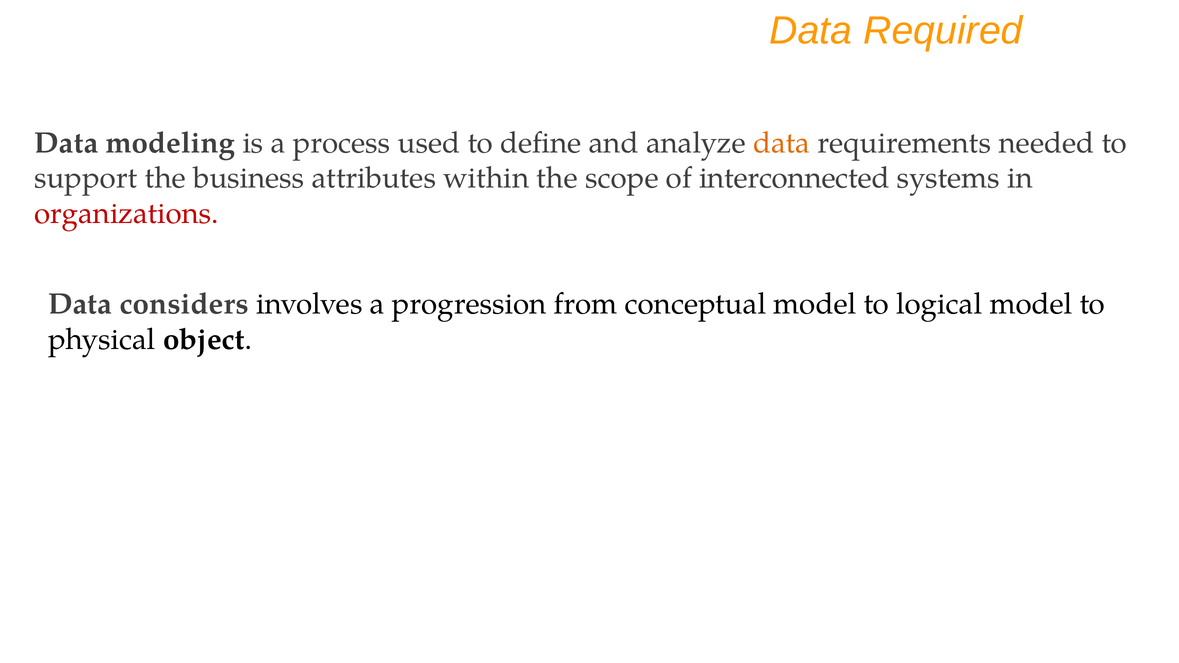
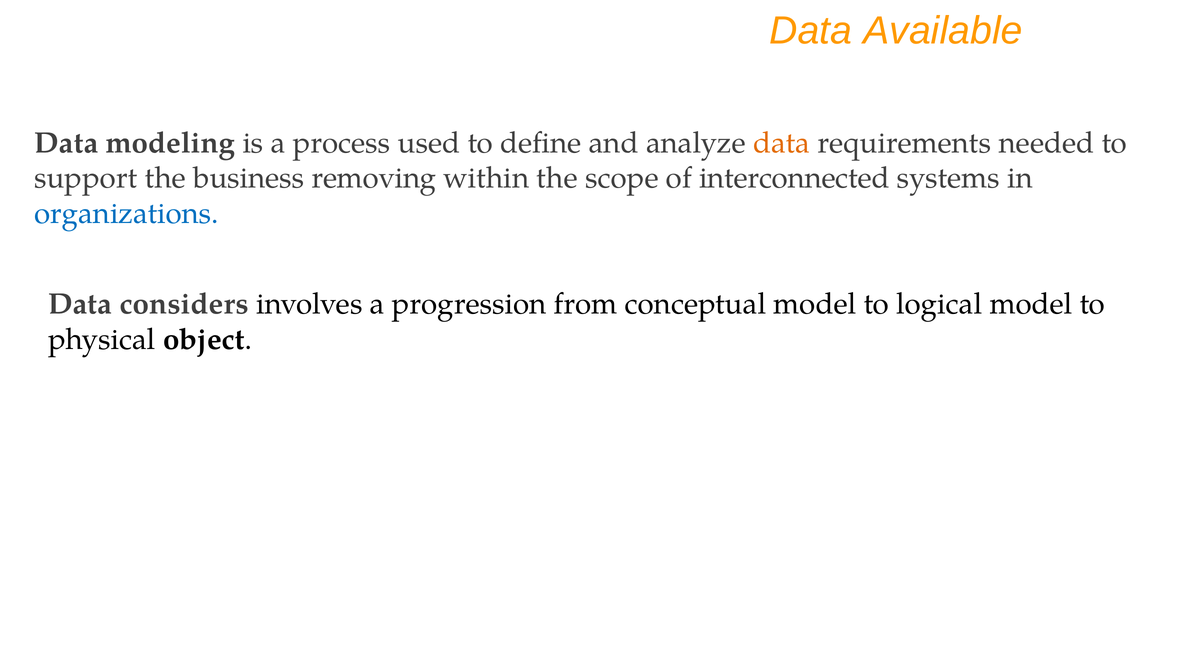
Required: Required -> Available (943, 31)
attributes: attributes -> removing (374, 178)
organizations colour: red -> blue (127, 214)
